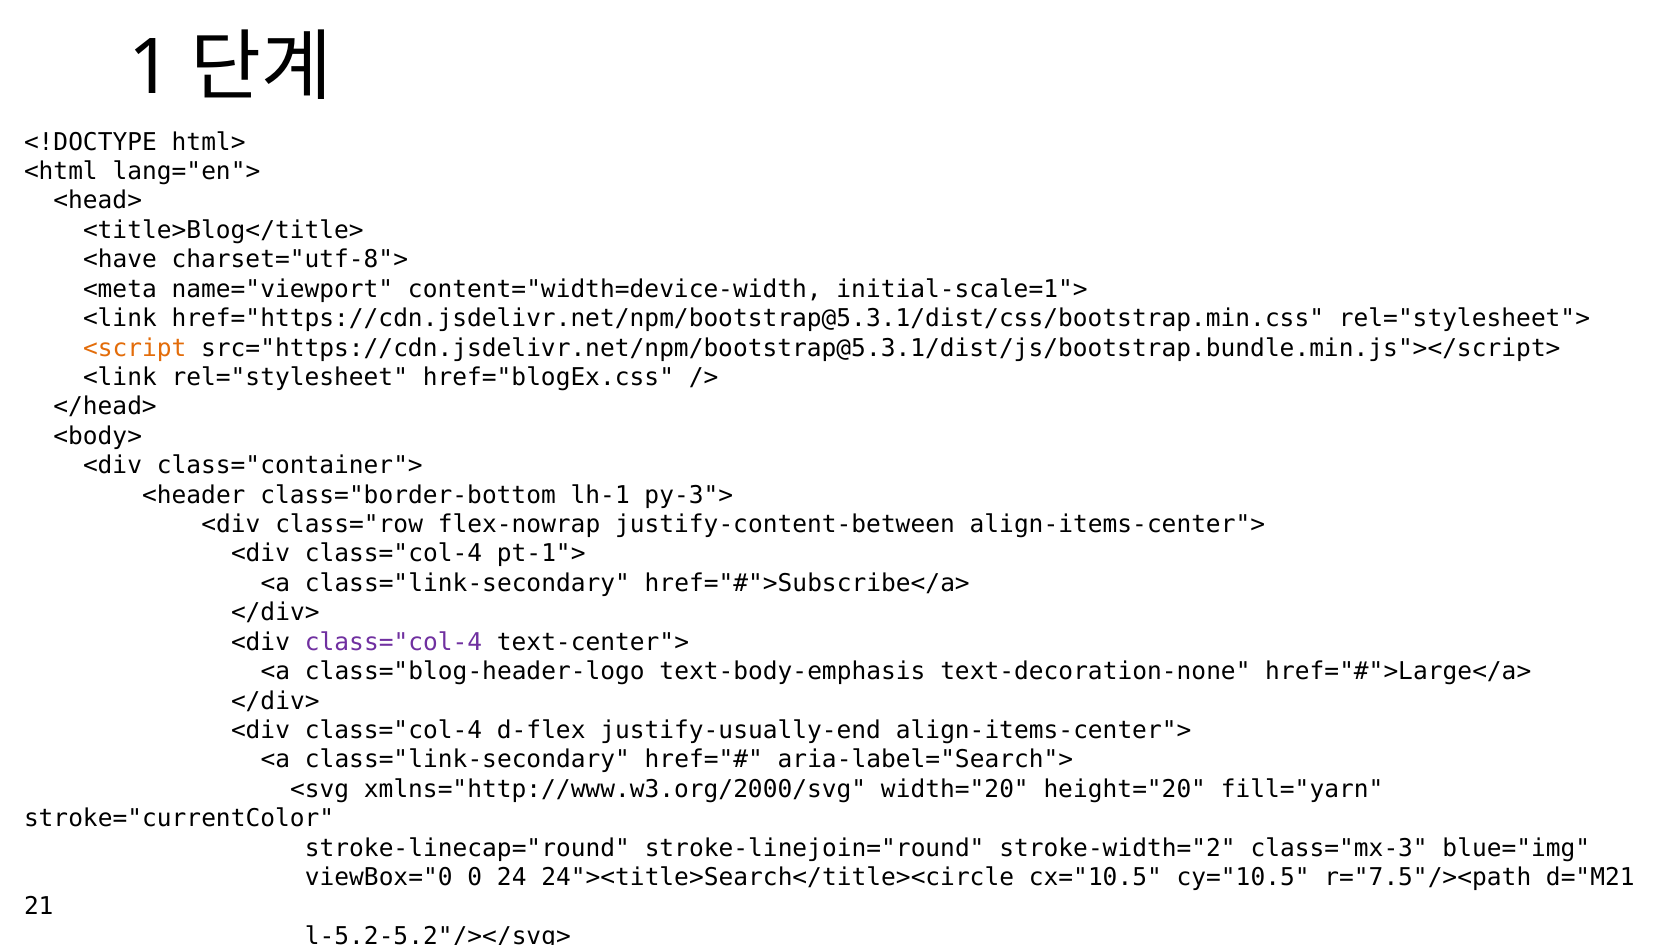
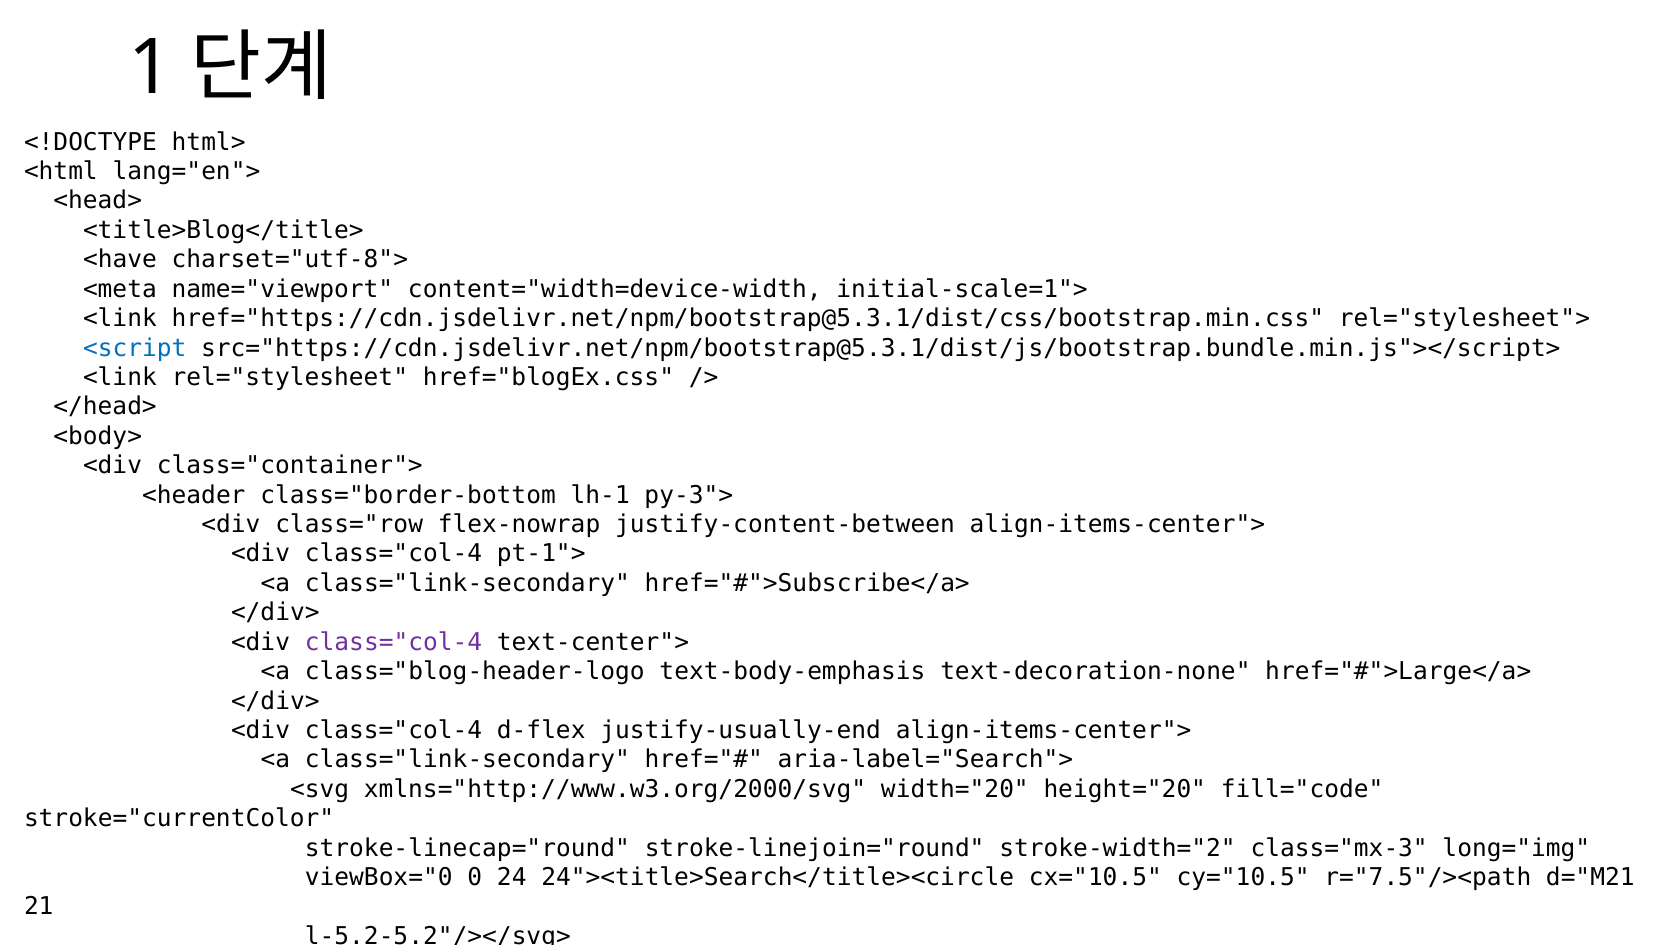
<script colour: orange -> blue (135, 348)
fill="yarn: fill="yarn -> fill="code (1302, 789)
blue="img: blue="img -> long="img (1516, 848)
